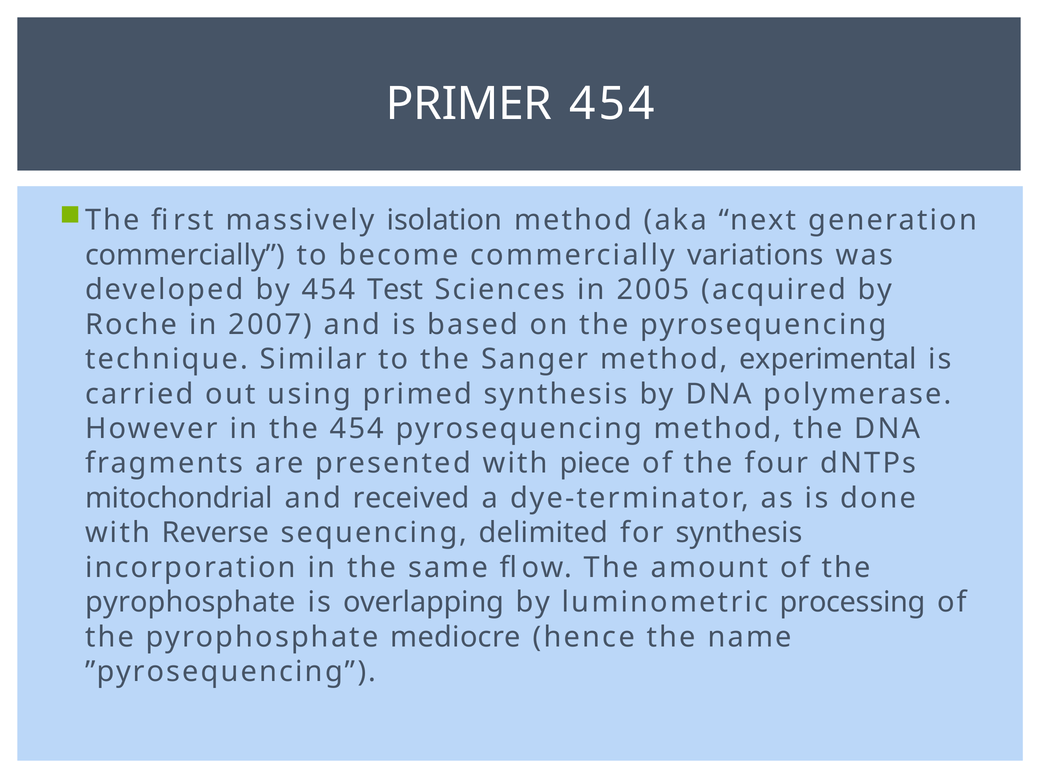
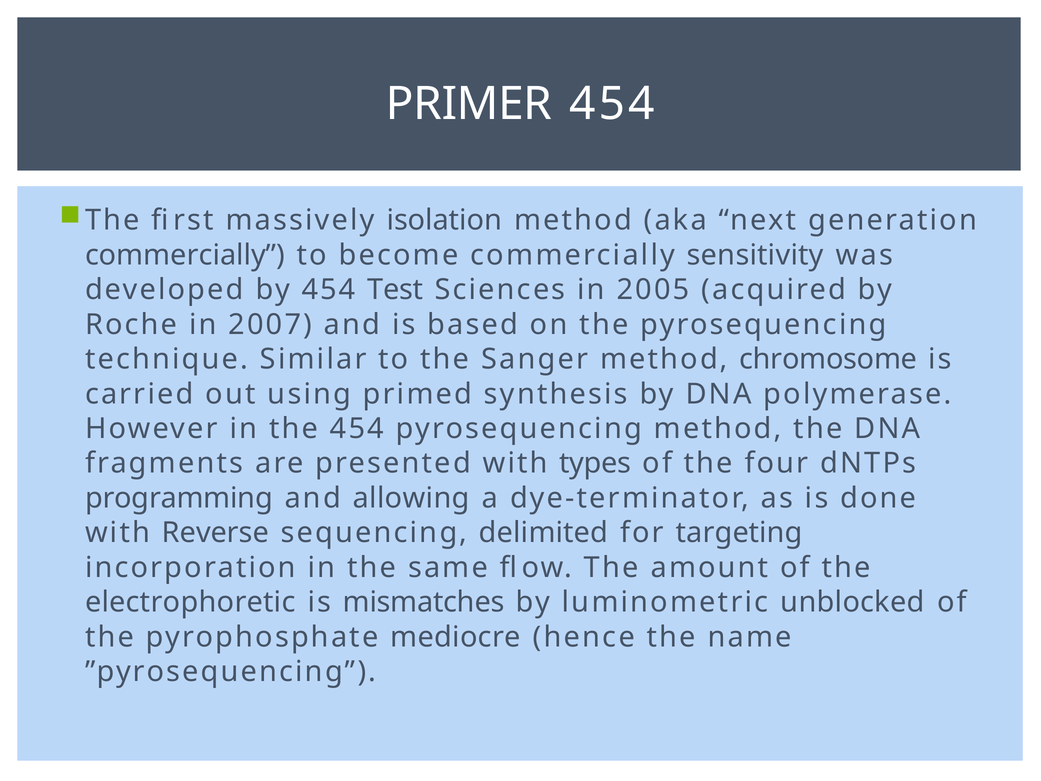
variations: variations -> sensitivity (755, 255)
experimental: experimental -> chromosome (828, 359)
piece: piece -> types (595, 463)
mitochondrial: mitochondrial -> programming (179, 498)
received: received -> allowing (411, 498)
for synthesis: synthesis -> targeting (739, 533)
pyrophosphate: pyrophosphate -> electrophoretic (190, 602)
overlapping: overlapping -> mismatches (424, 602)
processing: processing -> unblocked (852, 602)
